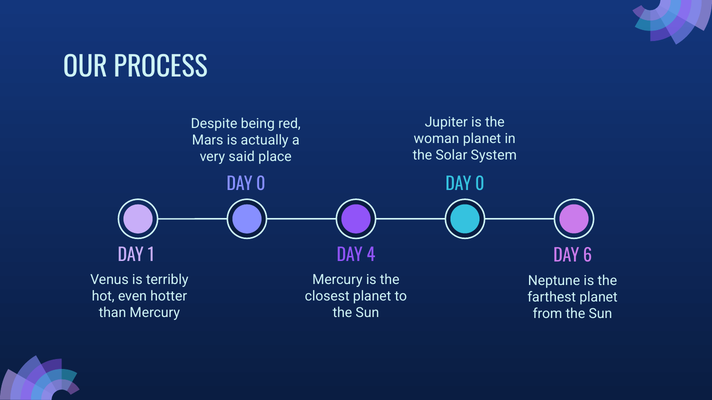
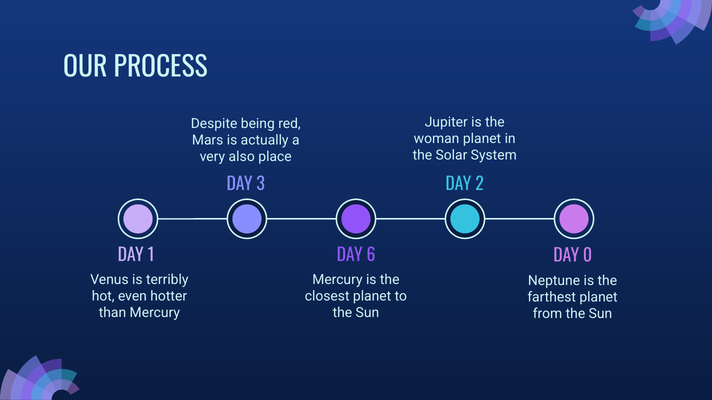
said: said -> also (242, 157)
0: 0 -> 3 (261, 185)
0: 0 -> 2 (480, 185)
4: 4 -> 6 (371, 256)
6: 6 -> 0 (588, 256)
